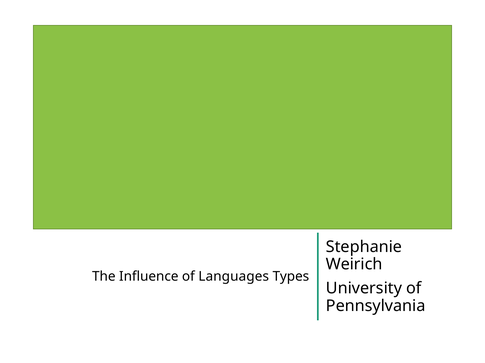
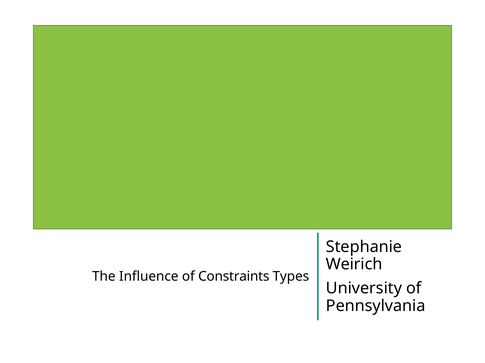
Languages: Languages -> Constraints (234, 277)
